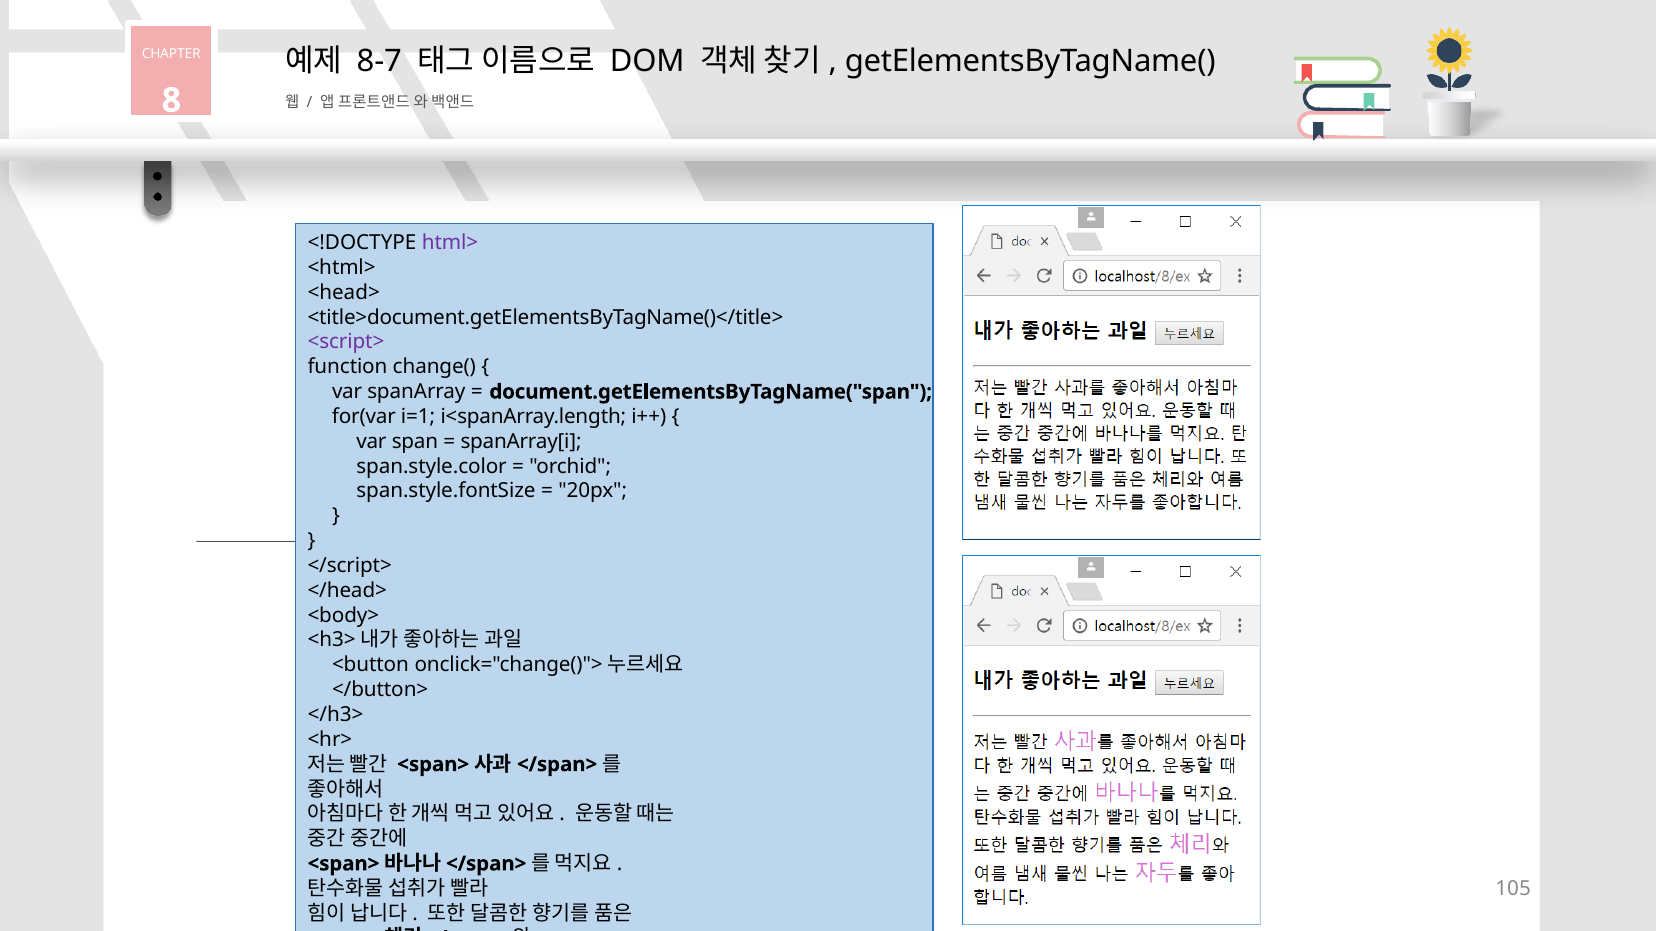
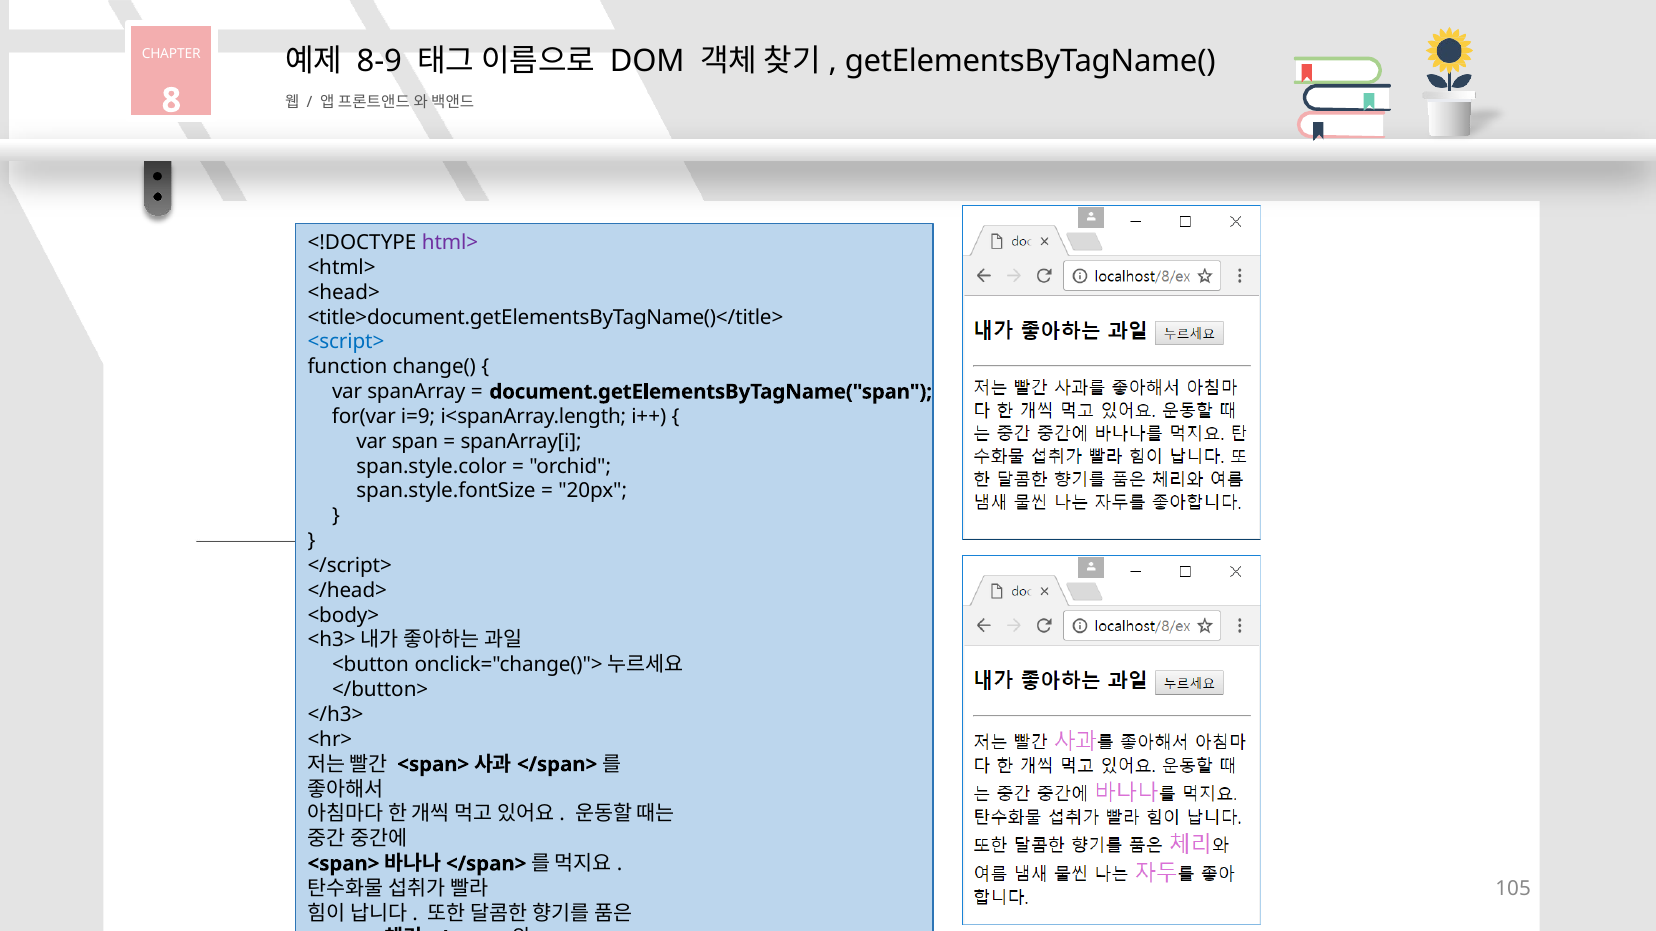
8-7: 8-7 -> 8-9 (379, 62)
<script> colour: purple -> blue (346, 342)
i=1: i=1 -> i=9 (418, 417)
